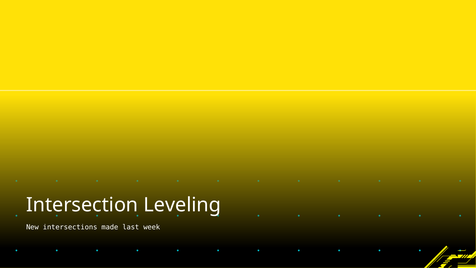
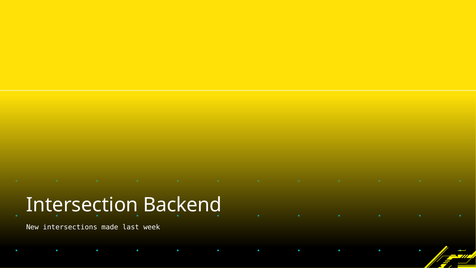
Leveling: Leveling -> Backend (182, 205)
